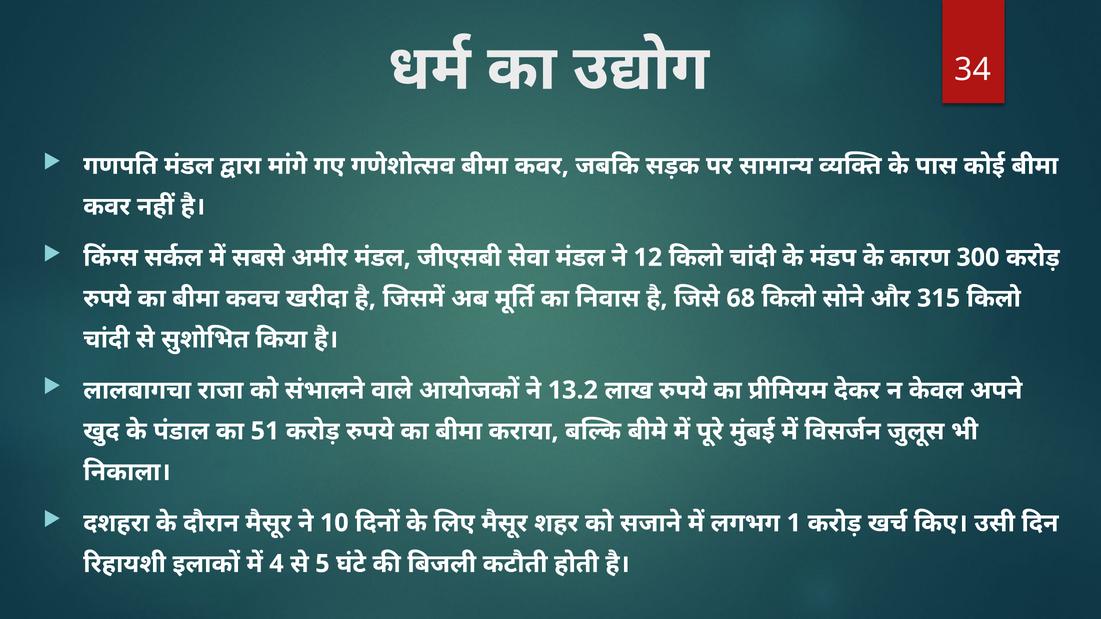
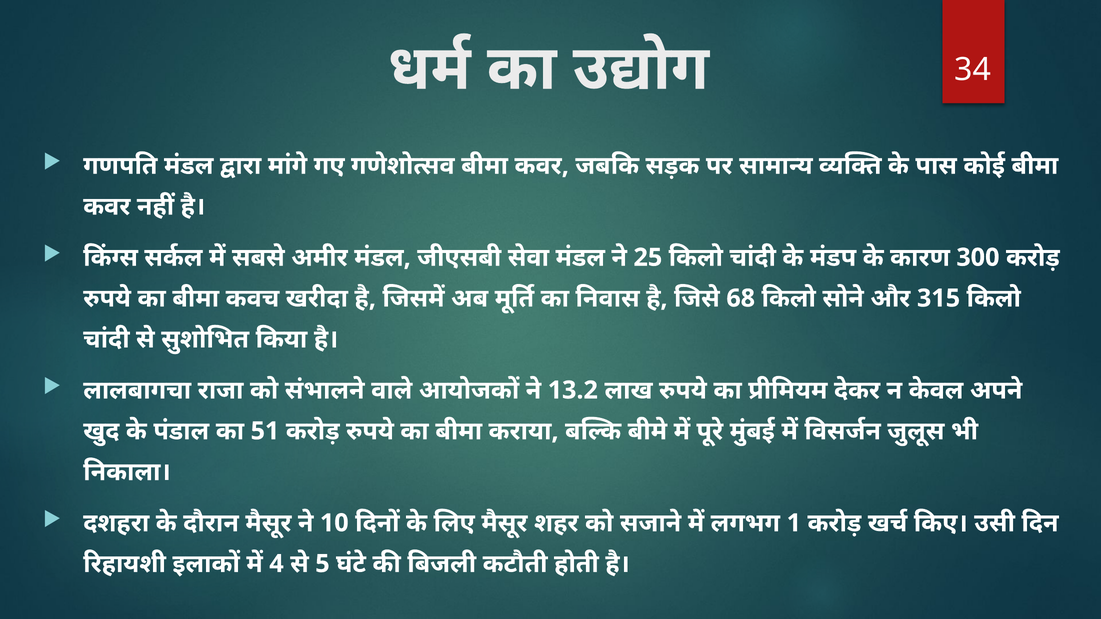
12: 12 -> 25 (648, 258)
